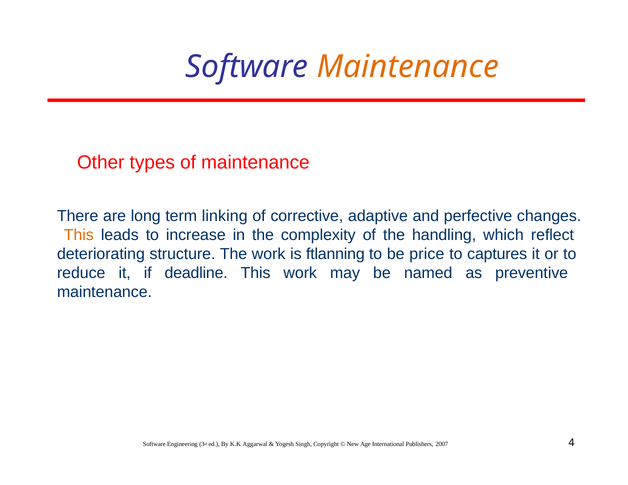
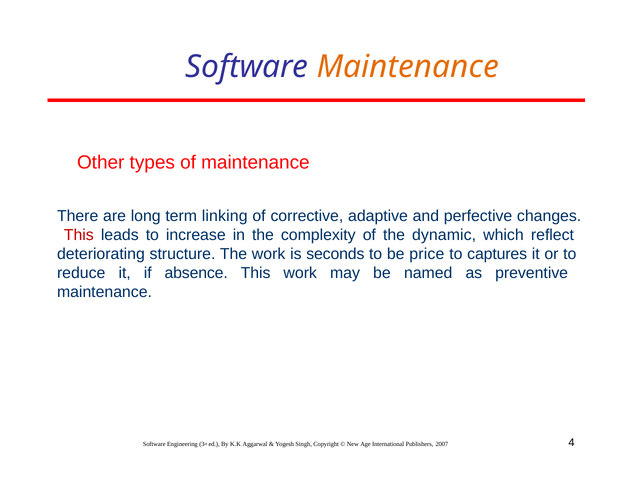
This colour: orange -> red (79, 235)
handling: handling -> dynamic (444, 235)
ftlanning: ftlanning -> seconds (335, 254)
deadline: deadline -> absence (196, 273)
